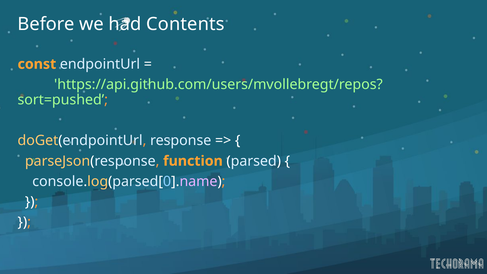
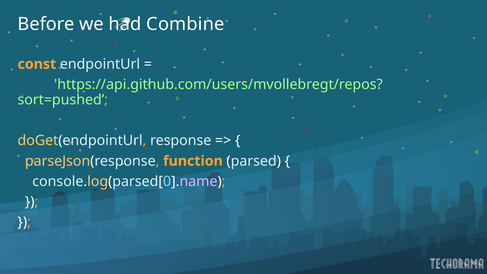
Contents: Contents -> Combine (185, 24)
